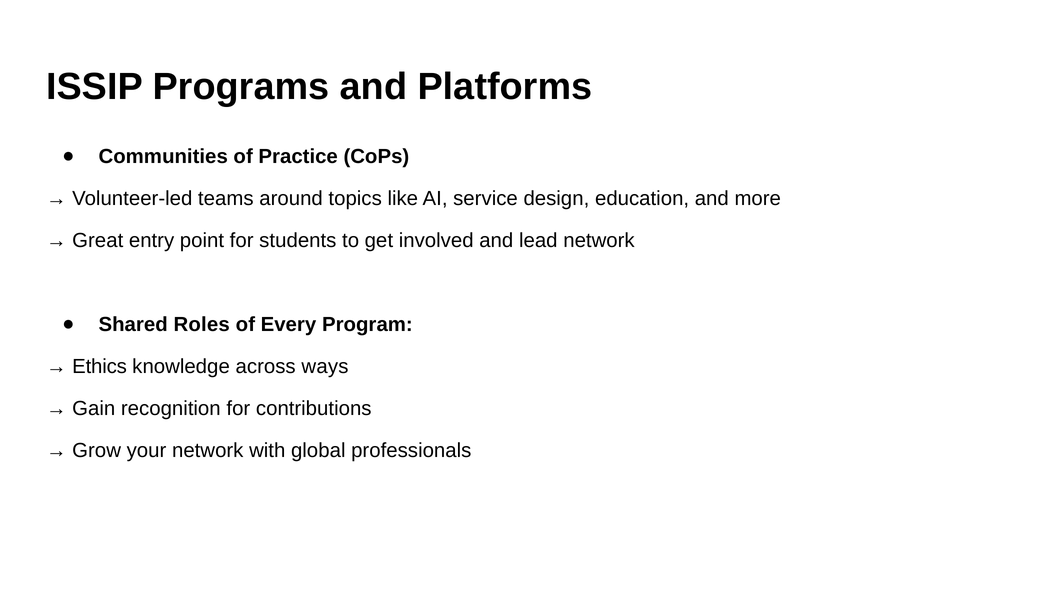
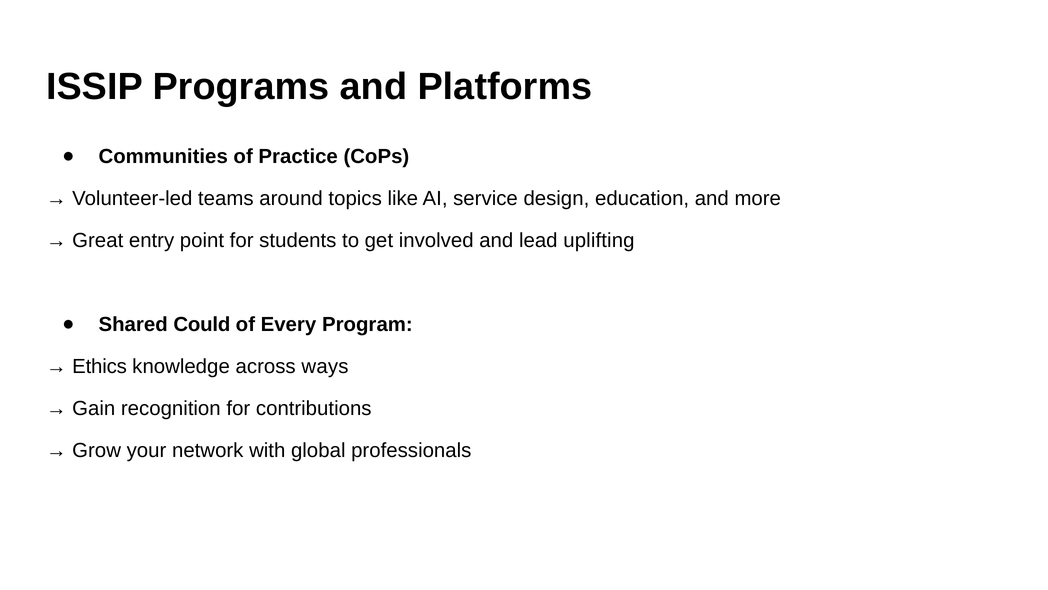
lead network: network -> uplifting (599, 240)
Roles: Roles -> Could (202, 324)
